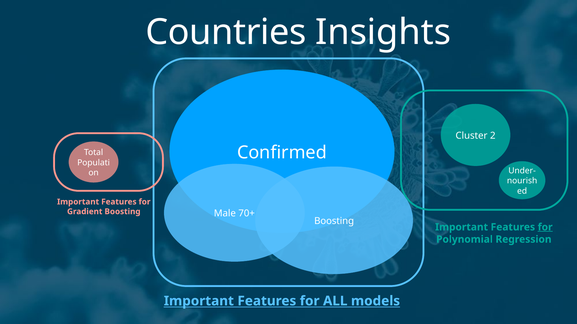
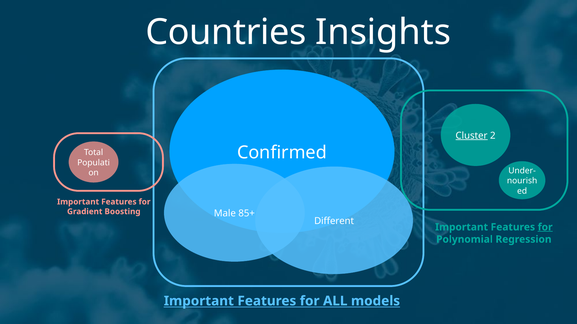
Cluster underline: none -> present (472, 136)
70+: 70+ -> 85+ (247, 214)
Boosting: Boosting -> Different (334, 221)
